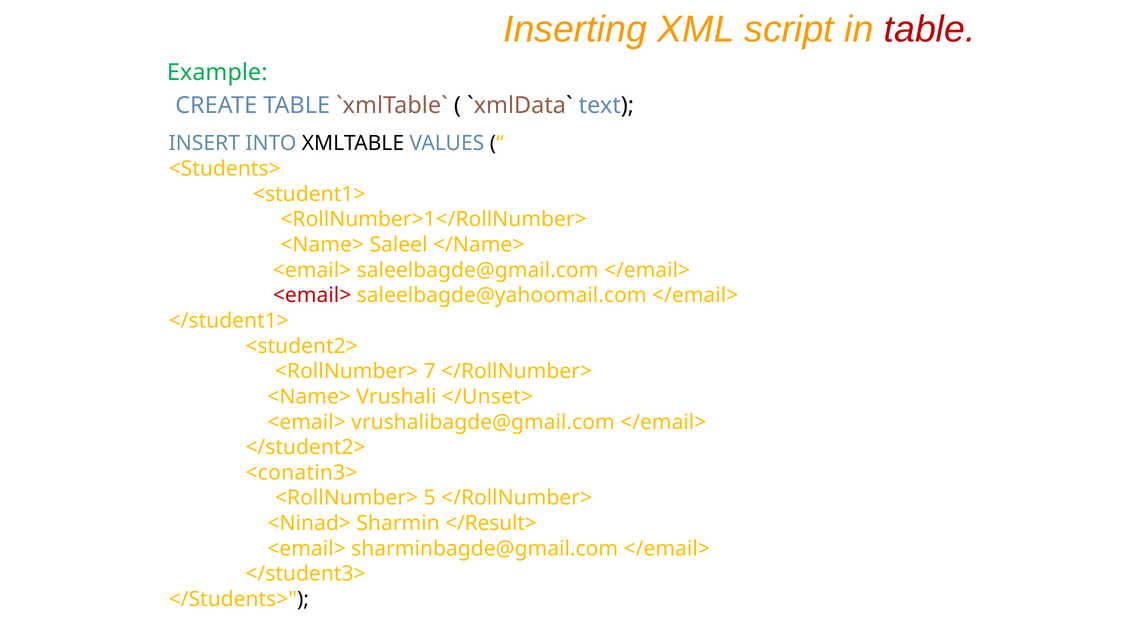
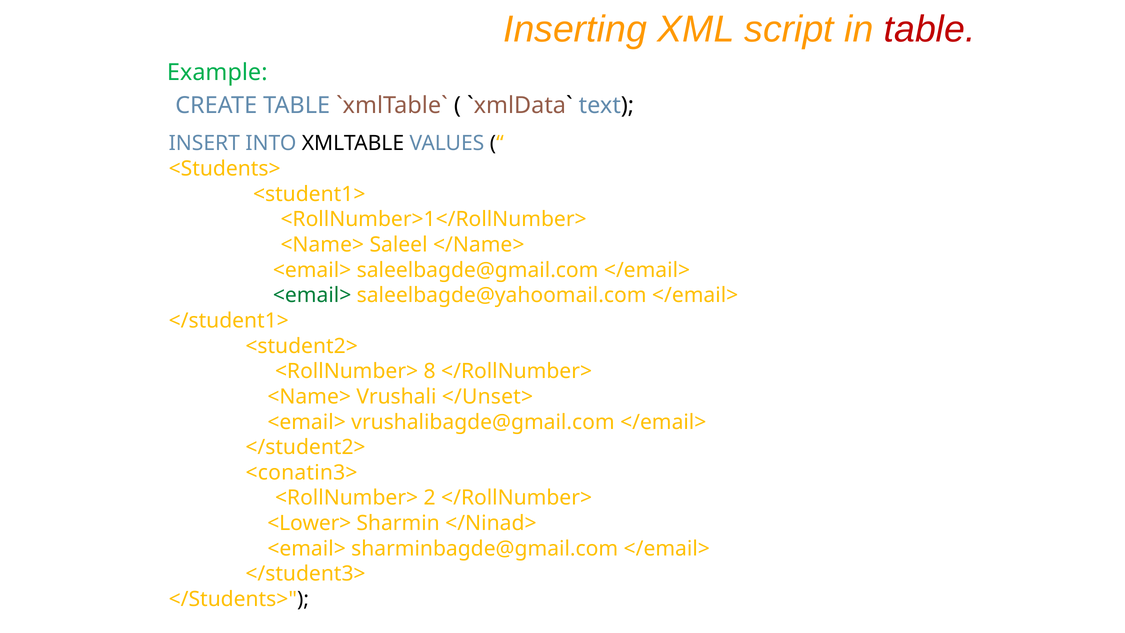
<email> colour: red -> green (312, 295)
7: 7 -> 8 (430, 371)
5: 5 -> 2 (430, 498)
<Ninad>: <Ninad> -> <Lower> (309, 523)
</Result>: </Result> -> </Ninad> (491, 523)
